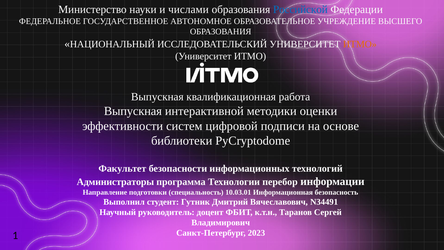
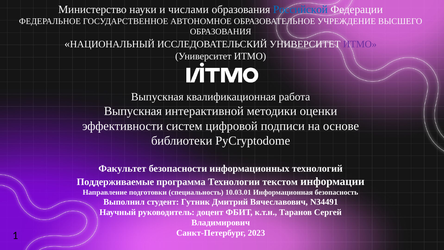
ИТМО colour: orange -> purple (360, 44)
Администраторы: Администраторы -> Поддерживаемые (115, 182)
перебор: перебор -> текстом (280, 182)
